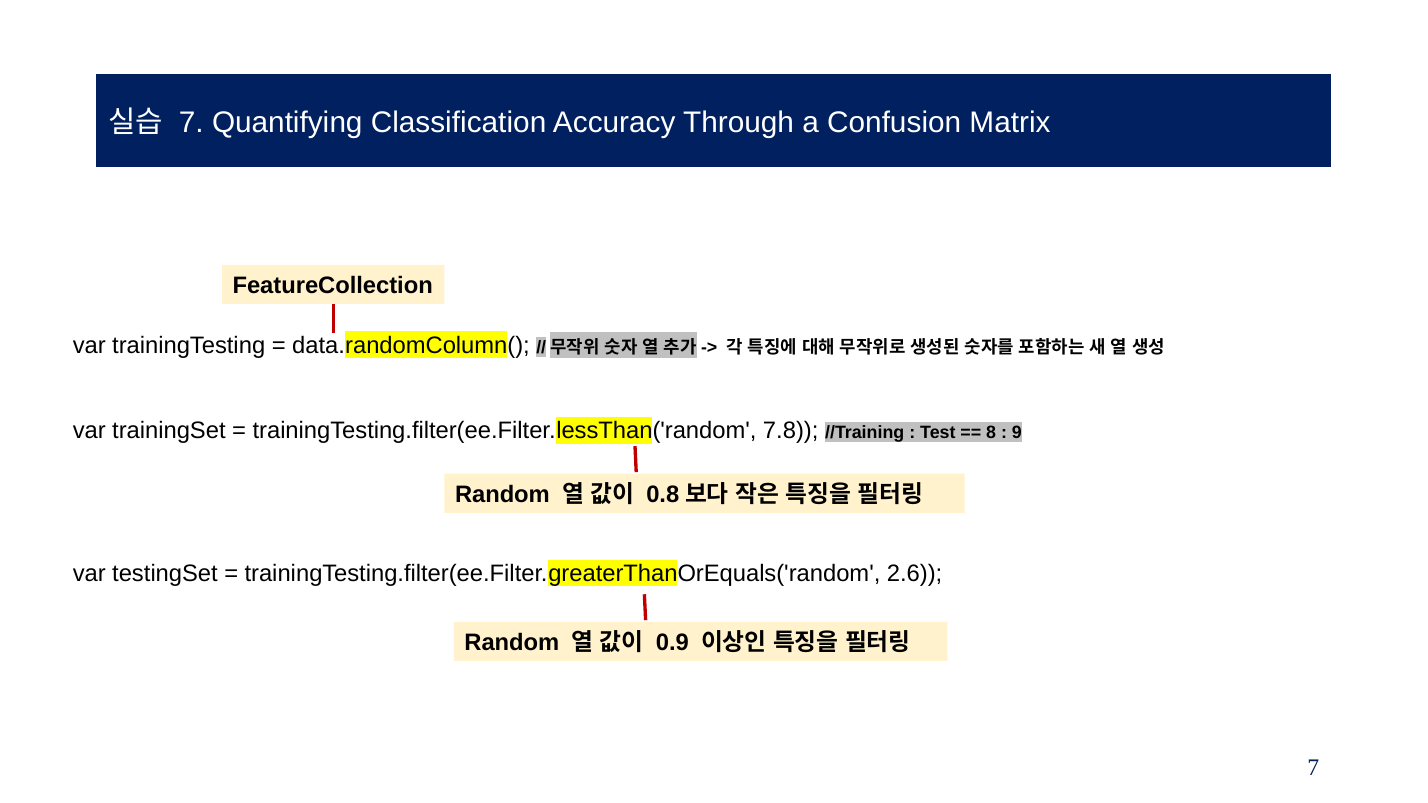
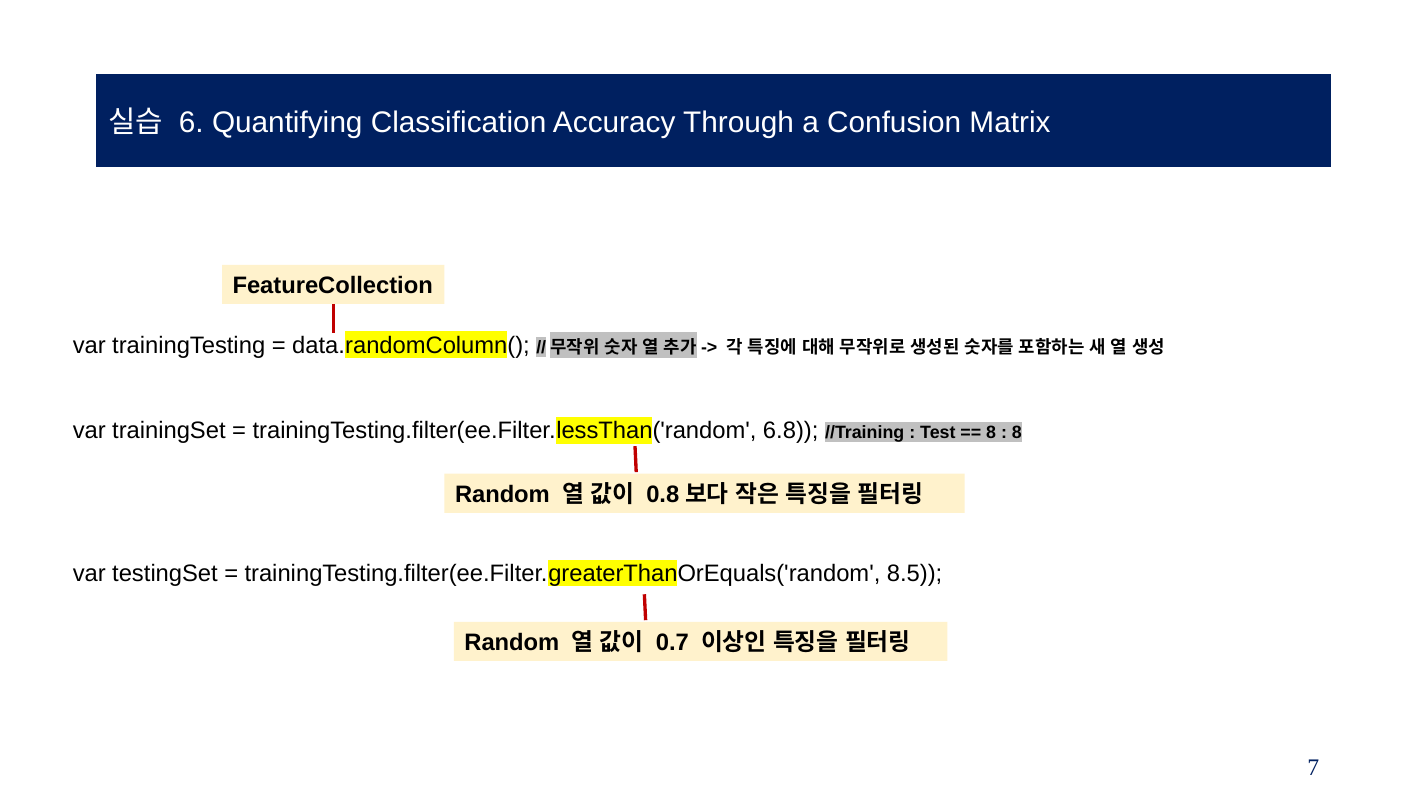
7: 7 -> 6 (191, 122)
7.8: 7.8 -> 6.8 (791, 431)
9: 9 -> 8 (1017, 433)
2.6: 2.6 -> 8.5 (915, 574)
0.9: 0.9 -> 0.7 (672, 643)
